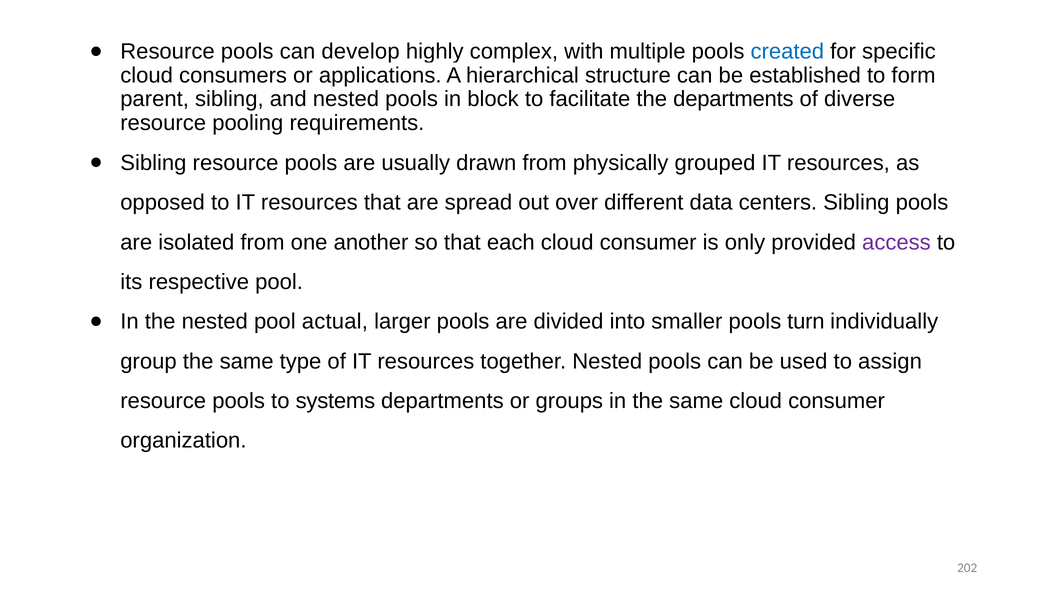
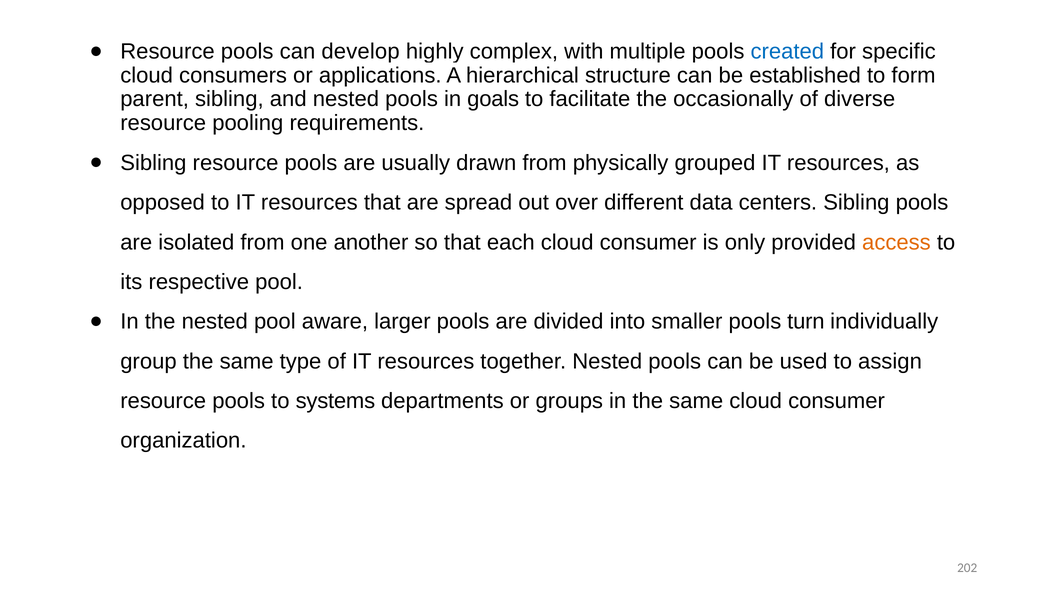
block: block -> goals (493, 99)
the departments: departments -> occasionally (733, 99)
access colour: purple -> orange (896, 242)
actual: actual -> aware (335, 322)
